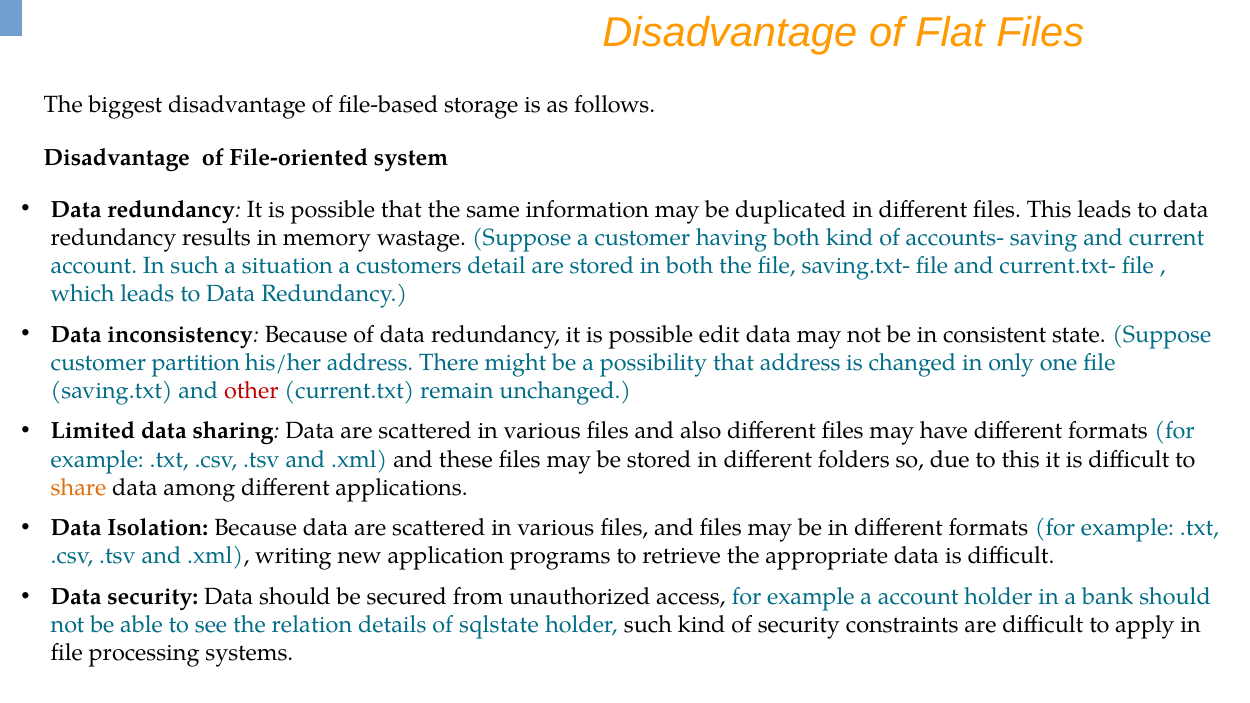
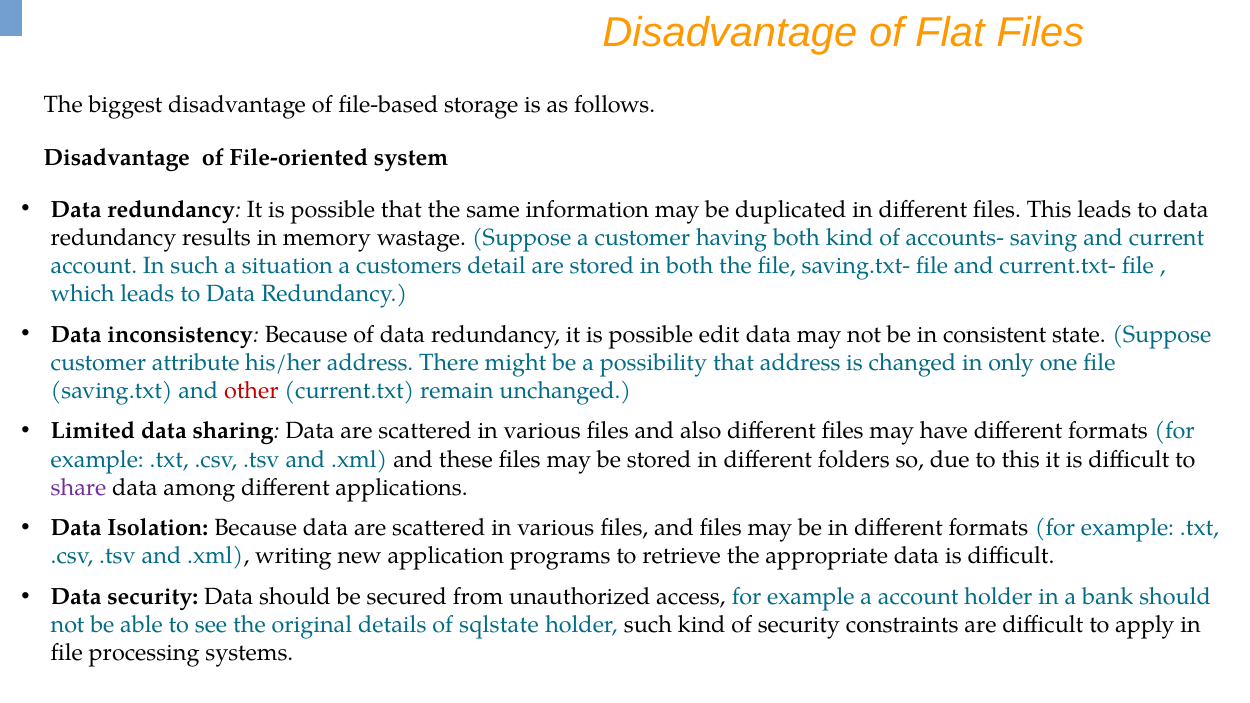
partition: partition -> attribute (196, 363)
share colour: orange -> purple (79, 488)
relation: relation -> original (312, 625)
